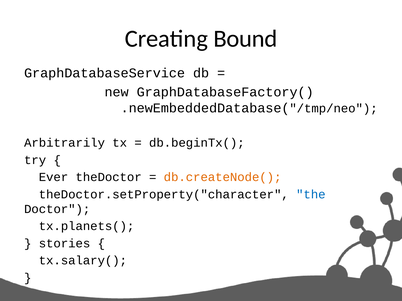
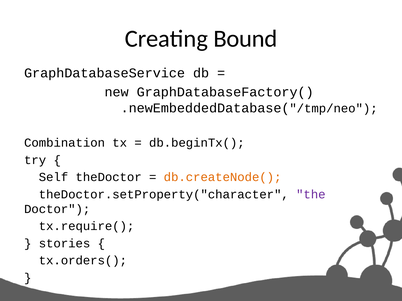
Arbitrarily: Arbitrarily -> Combination (65, 143)
Ever: Ever -> Self (54, 177)
the colour: blue -> purple (311, 195)
tx.planets(: tx.planets( -> tx.require( (87, 227)
tx.salary(: tx.salary( -> tx.orders( (83, 261)
